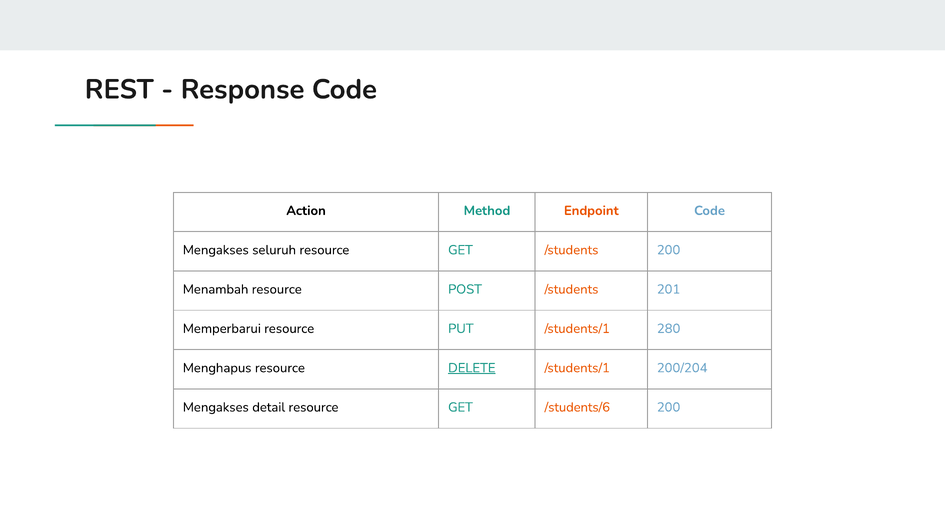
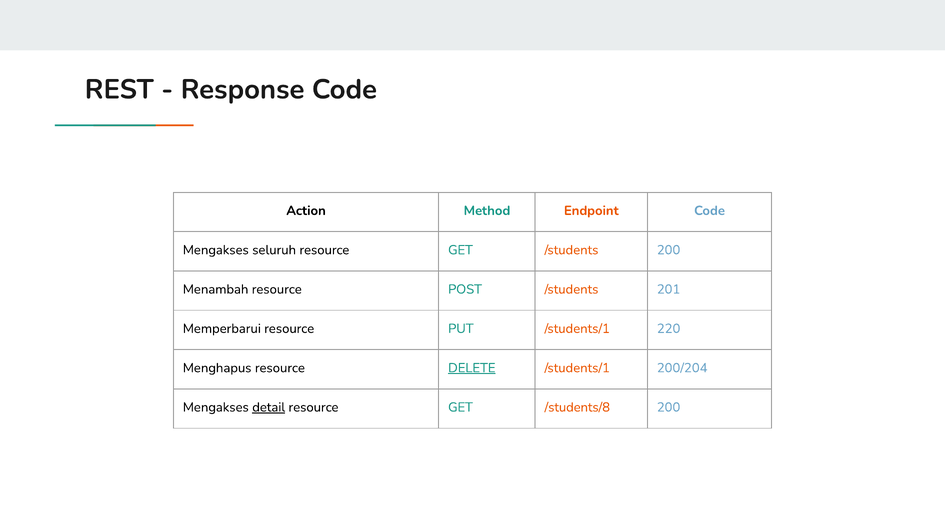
280: 280 -> 220 (669, 329)
detail underline: none -> present (269, 408)
/students/6: /students/6 -> /students/8 (577, 408)
